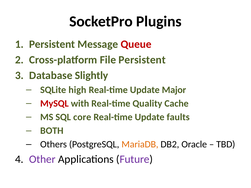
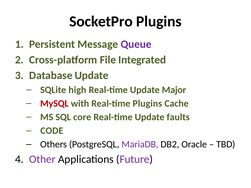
Queue colour: red -> purple (136, 44)
File Persistent: Persistent -> Integrated (142, 60)
Database Slightly: Slightly -> Update (92, 76)
Real-time Quality: Quality -> Plugins (147, 104)
BOTH: BOTH -> CODE (52, 131)
MariaDB colour: orange -> purple (140, 145)
